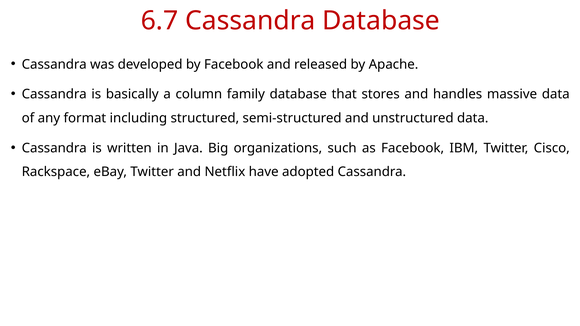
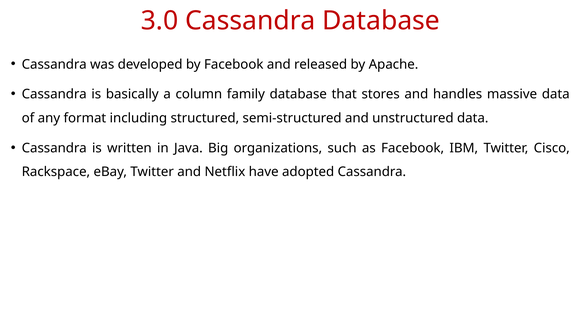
6.7: 6.7 -> 3.0 (159, 21)
